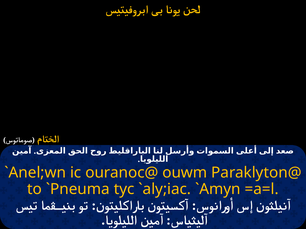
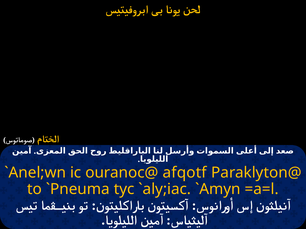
ouwm: ouwm -> afqotf (185, 173)
